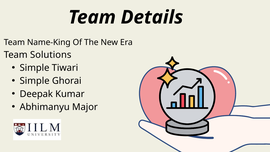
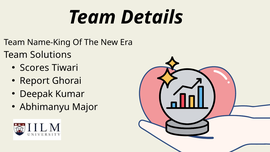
Simple: Simple -> Scores (34, 68)
Simple: Simple -> Report (35, 81)
